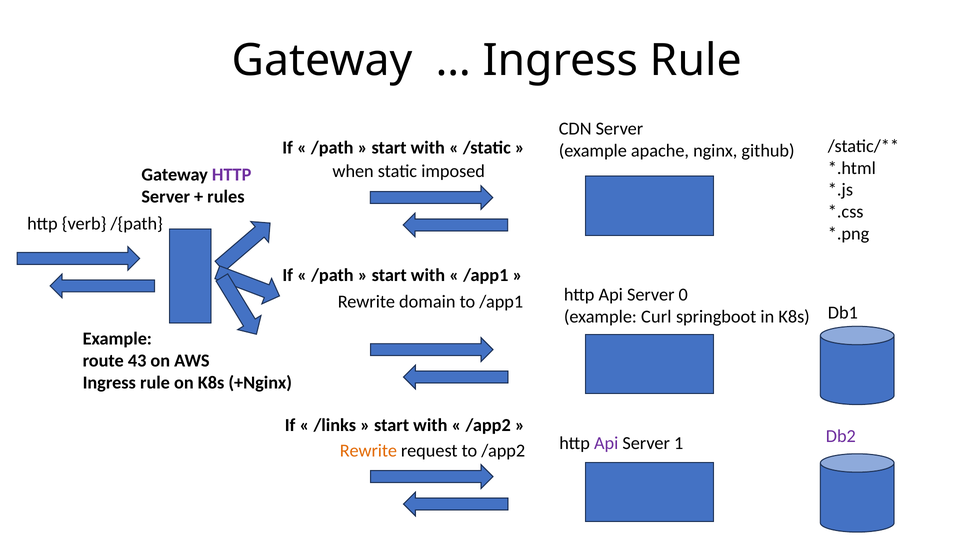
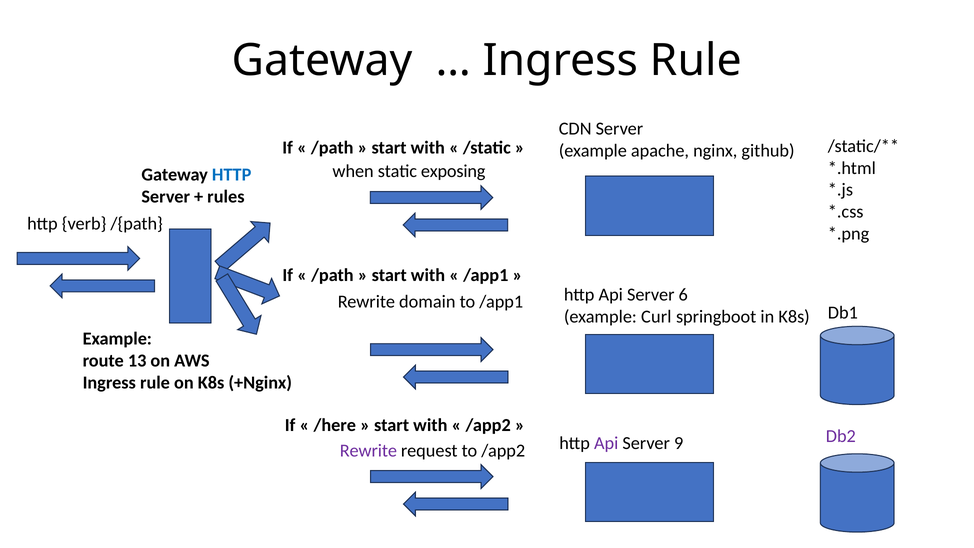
imposed: imposed -> exposing (453, 171)
HTTP colour: purple -> blue (232, 175)
0: 0 -> 6 (683, 295)
43: 43 -> 13 (137, 361)
/links: /links -> /here (335, 425)
1: 1 -> 9 (679, 443)
Rewrite colour: orange -> purple (368, 451)
